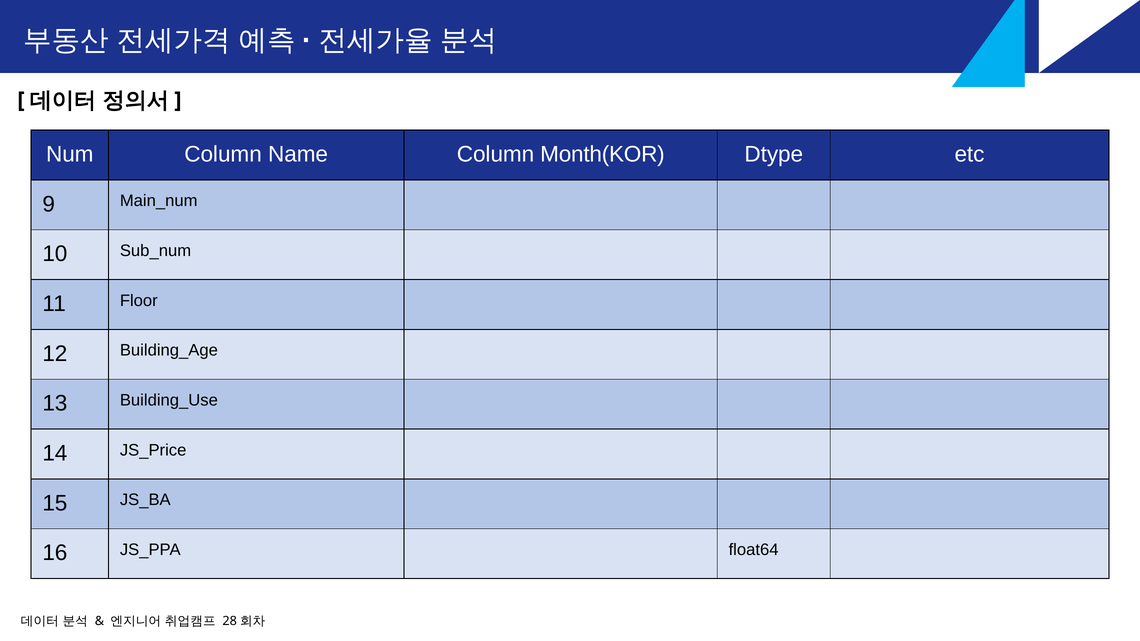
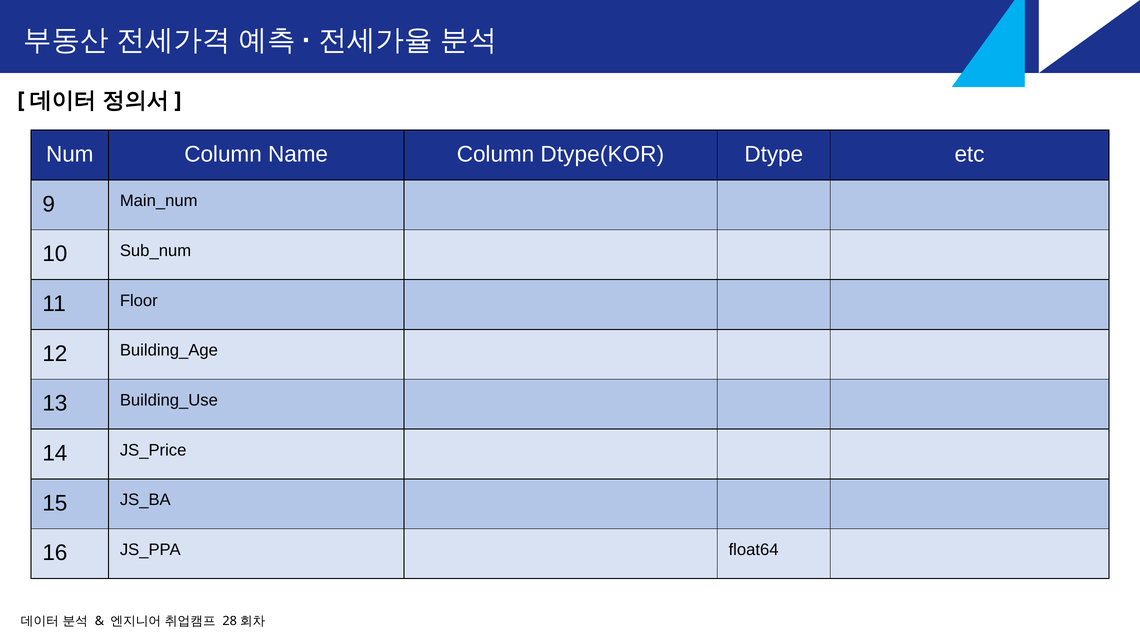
Month(KOR: Month(KOR -> Dtype(KOR (602, 154)
